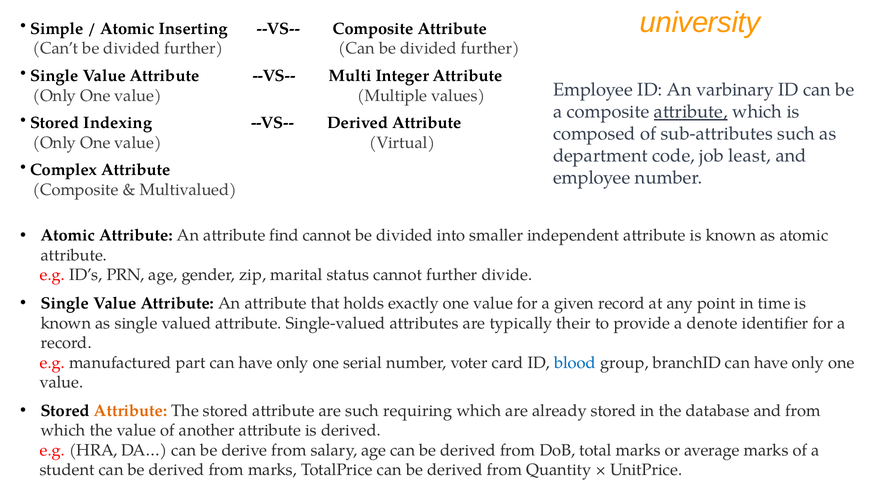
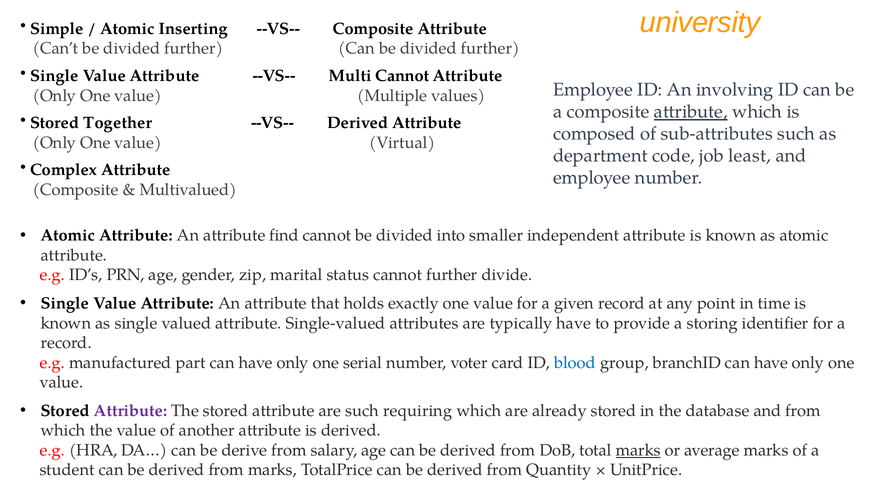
Multi Integer: Integer -> Cannot (402, 76)
varbinary: varbinary -> involving (735, 90)
Indexing: Indexing -> Together (118, 123)
typically their: their -> have (574, 323)
denote: denote -> storing (712, 323)
Attribute colour: orange -> purple (131, 411)
marks underline: none -> present (638, 450)
